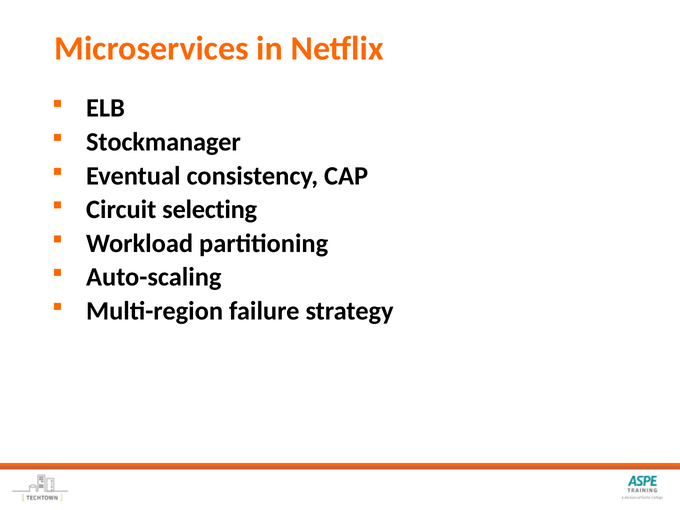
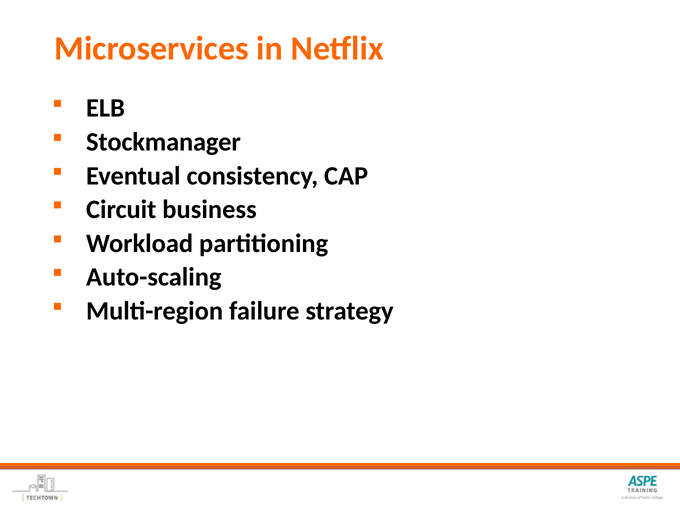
selecting: selecting -> business (210, 210)
